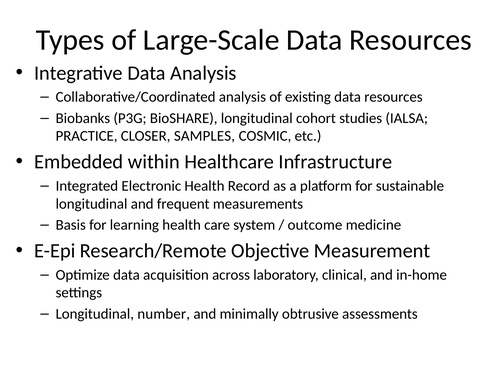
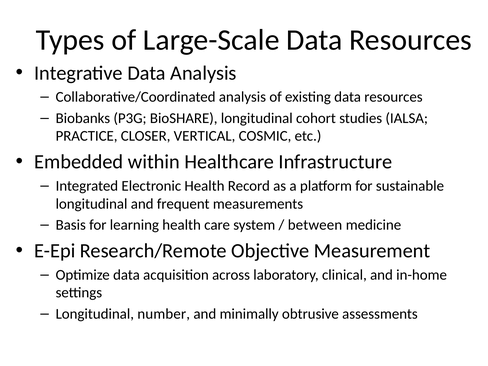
SAMPLES: SAMPLES -> VERTICAL (205, 136)
outcome: outcome -> between (315, 225)
